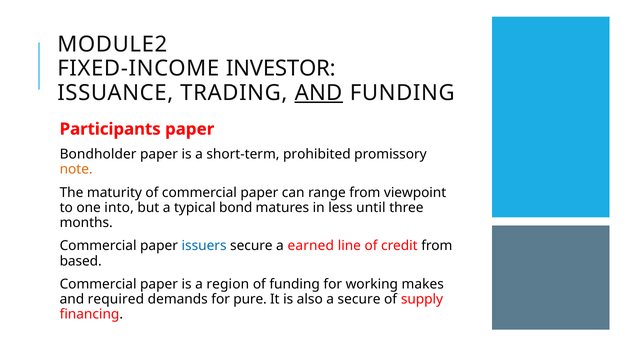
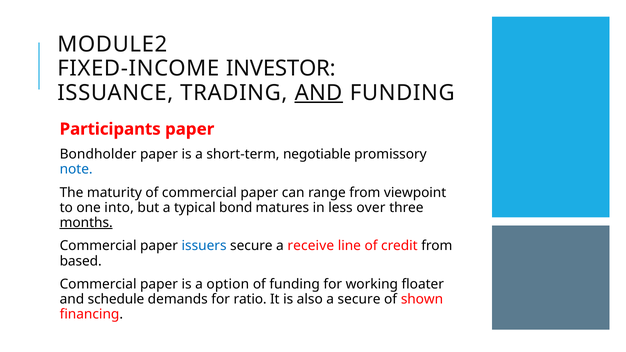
prohibited: prohibited -> negotiable (317, 154)
note colour: orange -> blue (76, 169)
until: until -> over (371, 208)
months underline: none -> present (86, 223)
earned: earned -> receive (311, 246)
region: region -> option (228, 284)
makes: makes -> floater (423, 284)
required: required -> schedule (116, 299)
pure: pure -> ratio (250, 299)
supply: supply -> shown (422, 299)
